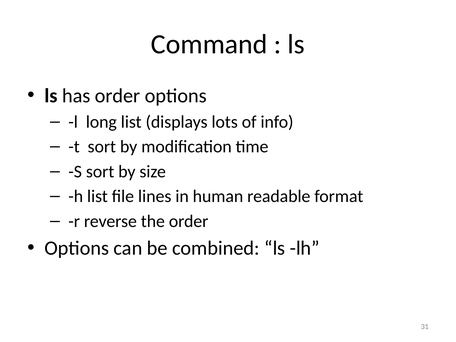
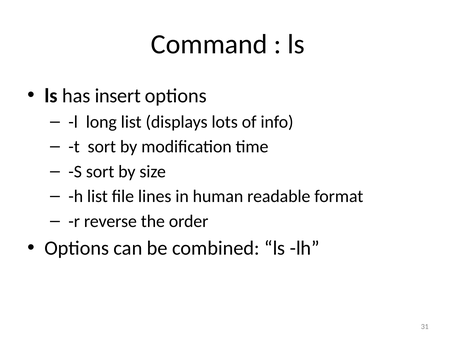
has order: order -> insert (118, 96)
